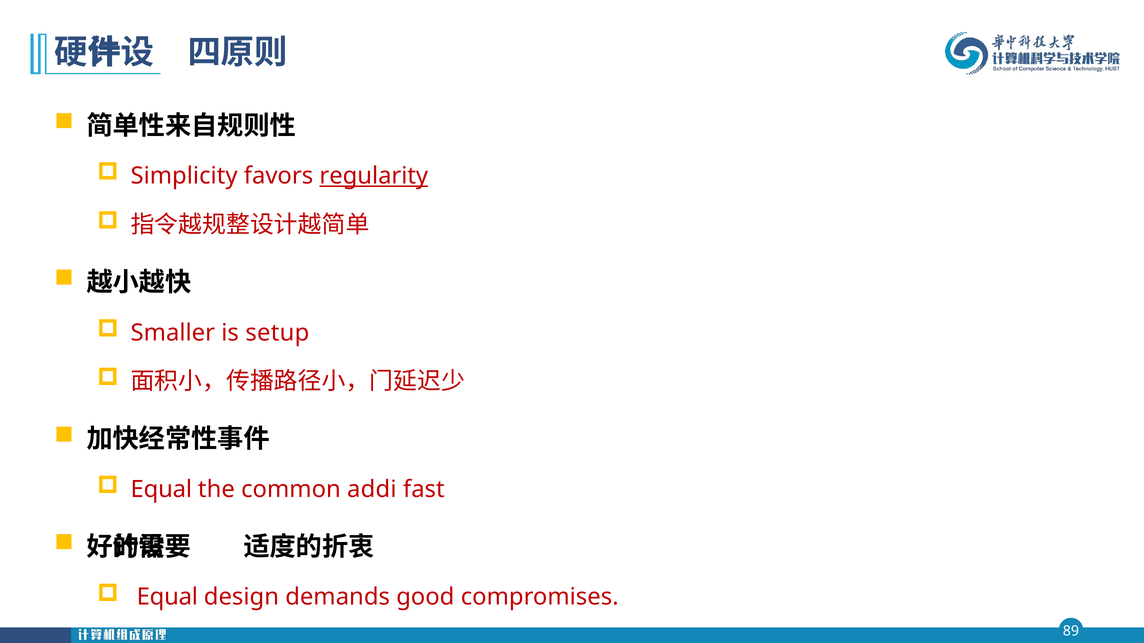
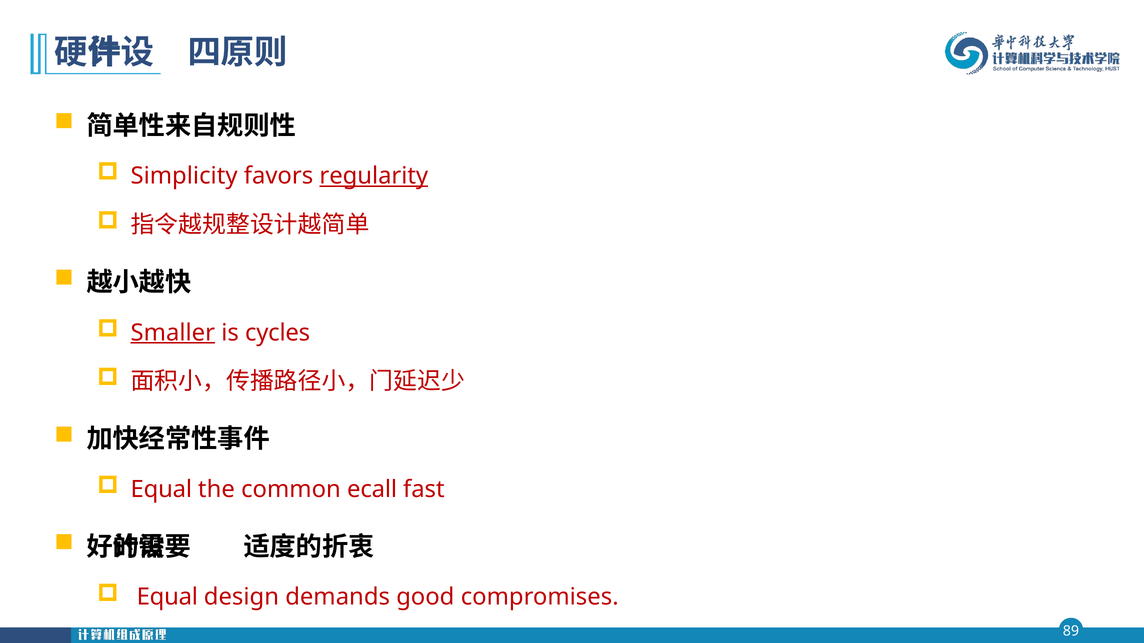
Smaller underline: none -> present (173, 333)
setup: setup -> cycles (278, 333)
addi: addi -> ecall (372, 490)
